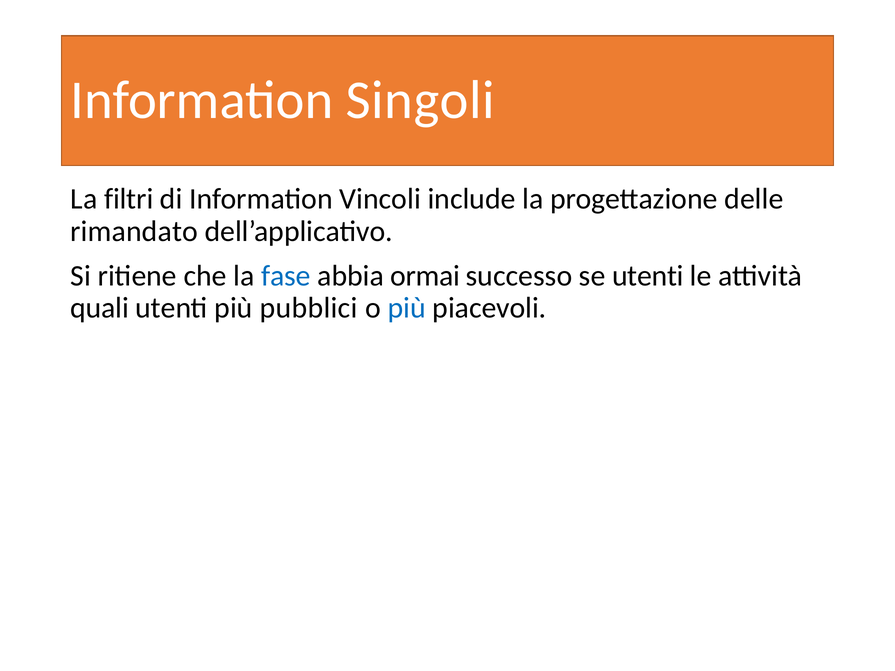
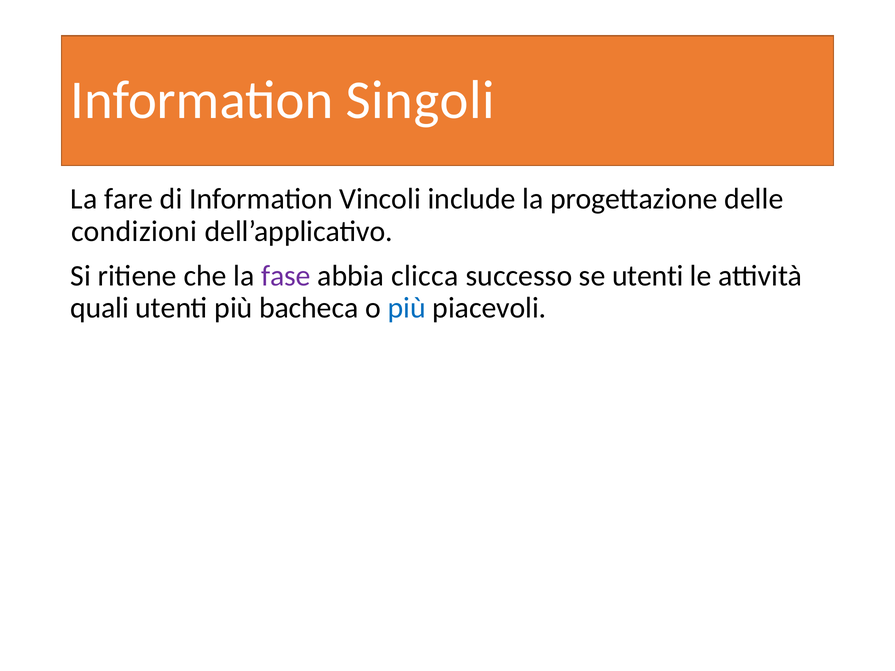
filtri: filtri -> fare (129, 199)
rimandato: rimandato -> condizioni (134, 231)
fase colour: blue -> purple (286, 276)
ormai: ormai -> clicca (425, 276)
pubblici: pubblici -> bacheca (309, 308)
